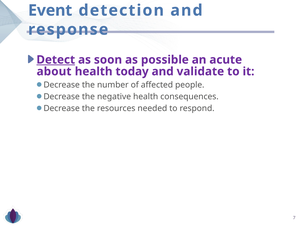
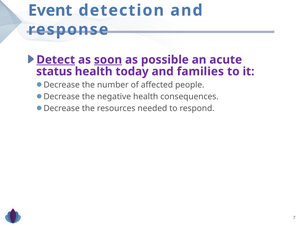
soon underline: none -> present (108, 60)
about: about -> status (54, 71)
validate: validate -> families (200, 71)
